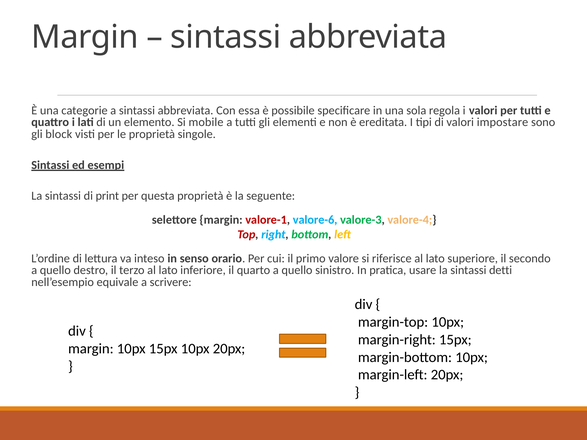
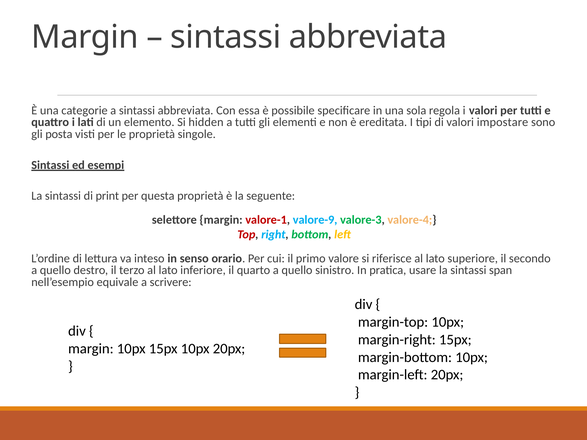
mobile: mobile -> hidden (206, 122)
block: block -> posta (59, 134)
valore-6: valore-6 -> valore-9 (315, 220)
detti: detti -> span (501, 270)
